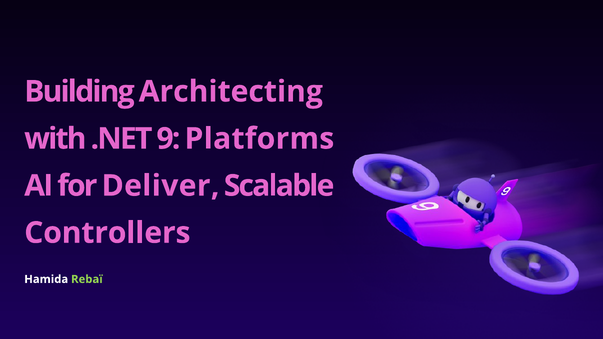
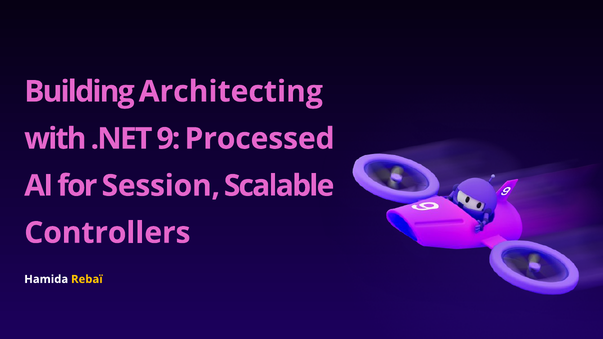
Platforms: Platforms -> Processed (260, 139)
Deliver: Deliver -> Session (161, 186)
Rebaï colour: light green -> yellow (87, 279)
